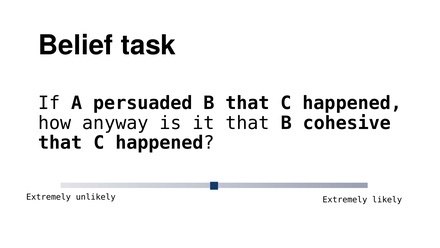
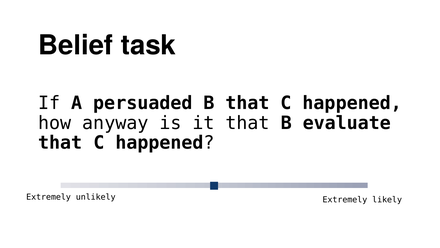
cohesive: cohesive -> evaluate (347, 123)
